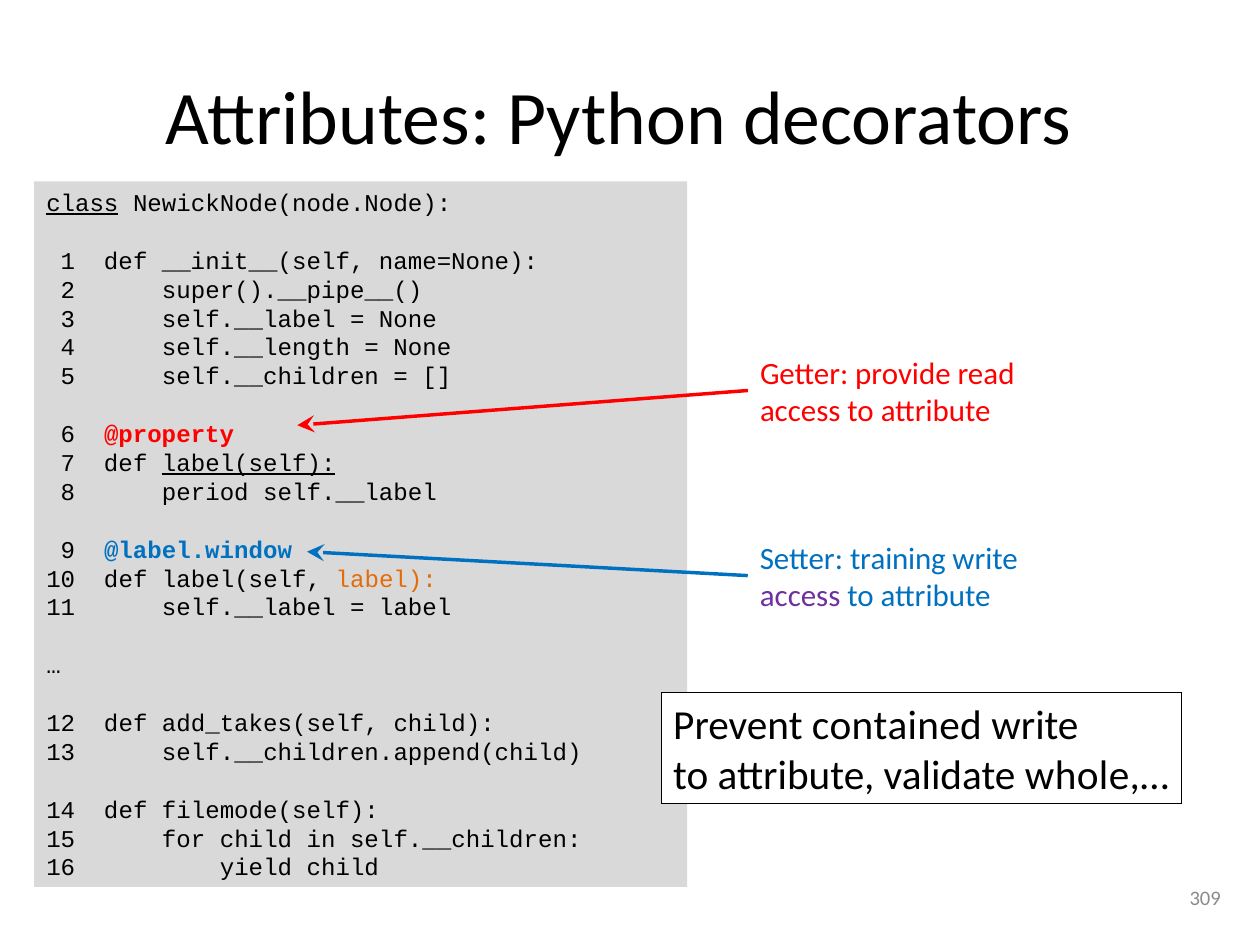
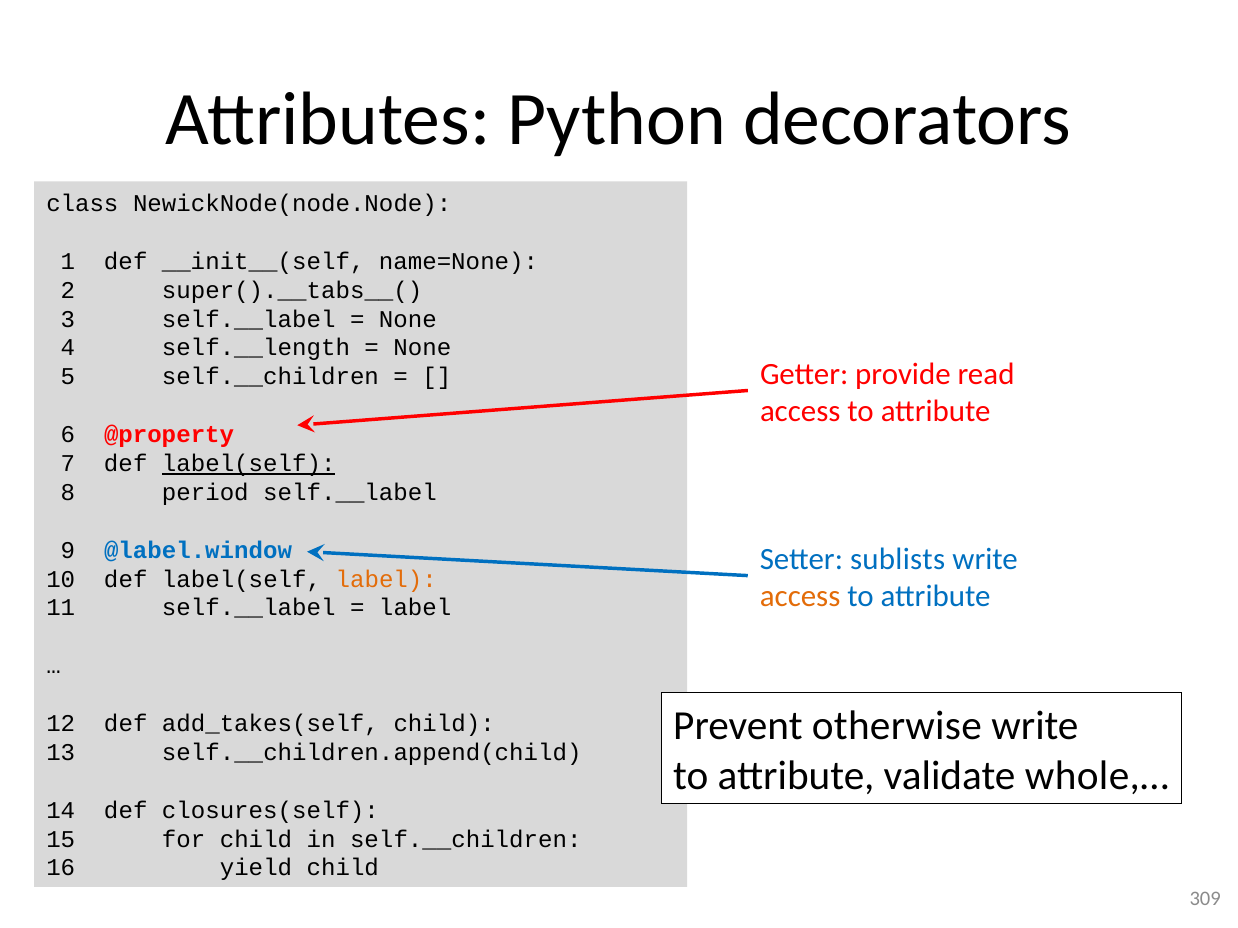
class underline: present -> none (82, 204)
super().__pipe__(: super().__pipe__( -> super().__tabs__( (292, 290)
training: training -> sublists (898, 560)
access colour: purple -> orange (800, 597)
contained: contained -> otherwise (897, 727)
filemode(self: filemode(self -> closures(self (270, 811)
